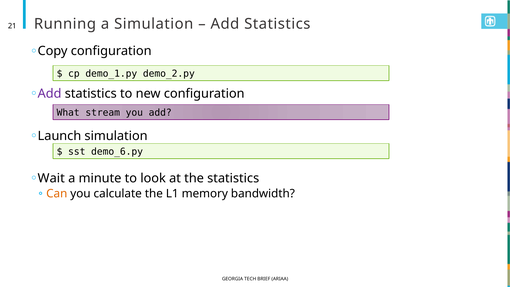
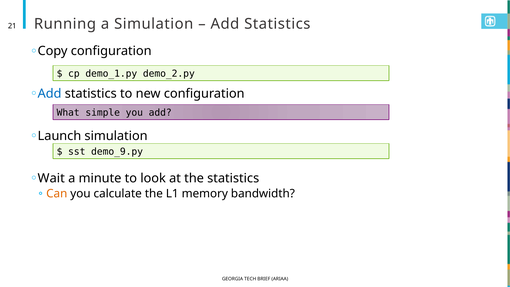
Add colour: purple -> blue (50, 93)
stream: stream -> simple (103, 113)
demo_6.py: demo_6.py -> demo_9.py (117, 152)
